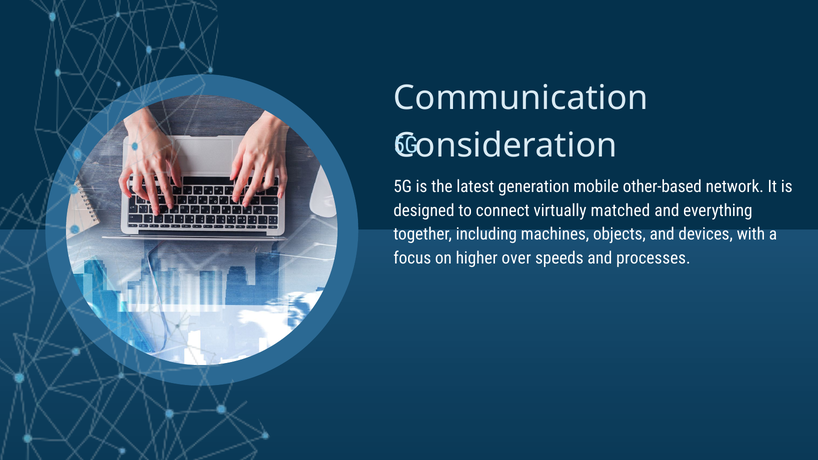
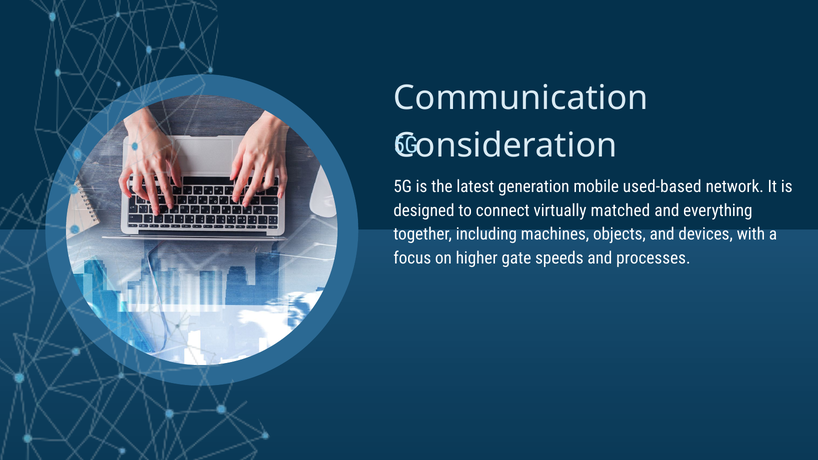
other-based: other-based -> used-based (662, 187)
over: over -> gate (516, 258)
